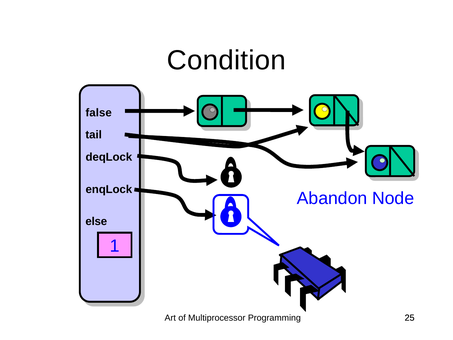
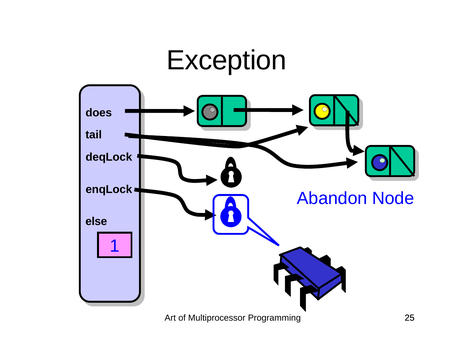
Condition: Condition -> Exception (227, 60)
false: false -> does (99, 113)
